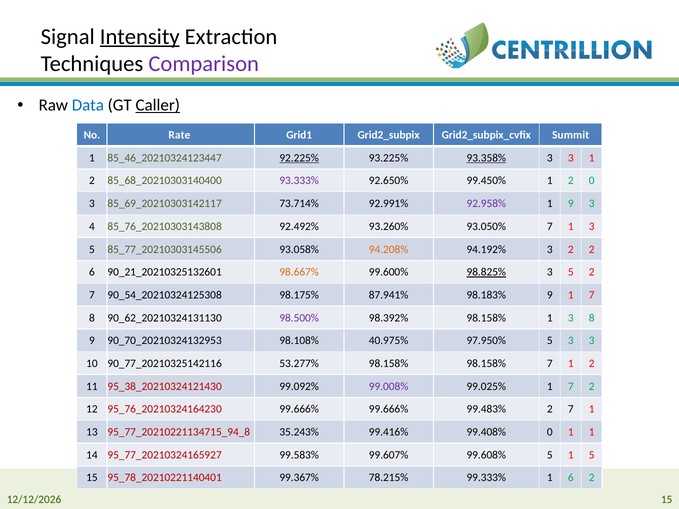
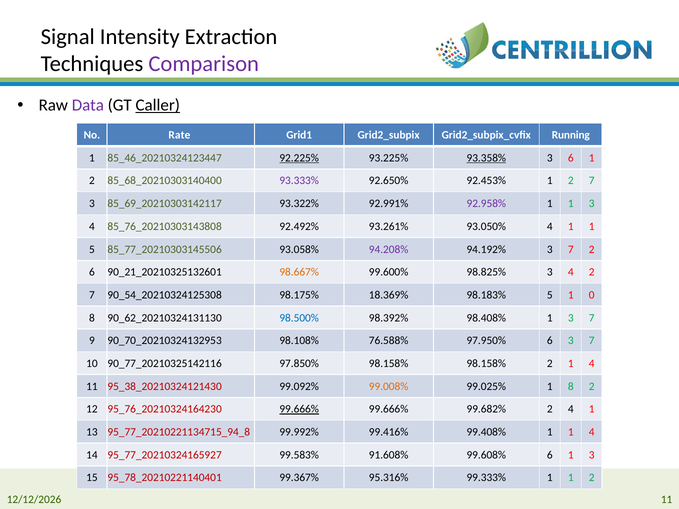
Intensity underline: present -> none (140, 37)
Data colour: blue -> purple (88, 105)
Summit: Summit -> Running (571, 135)
3: 3 -> 6 (571, 158)
99.450%: 99.450% -> 92.453% (486, 181)
1 2 0: 0 -> 7 (592, 181)
73.714%: 73.714% -> 93.322% (299, 204)
9: 9 -> 1 (571, 204)
93.260%: 93.260% -> 93.261% (389, 227)
93.050% 7: 7 -> 4 (550, 227)
3: 3 -> 1 (592, 227)
94.208% colour: orange -> purple (389, 249)
94.192% 3 2: 2 -> 7 (571, 249)
98.825% underline: present -> none (486, 272)
5: 5 -> 4 (571, 272)
87.941%: 87.941% -> 18.369% (389, 295)
98.183% 9: 9 -> 5 (550, 295)
7: 7 -> 0 (592, 295)
98.500% colour: purple -> blue (299, 318)
98.392% 98.158%: 98.158% -> 98.408% (486, 318)
1 3 8: 8 -> 7 (592, 318)
40.975%: 40.975% -> 76.588% (389, 341)
97.950% 5: 5 -> 6 (550, 341)
3: 3 -> 7 (592, 341)
53.277%: 53.277% -> 97.850% (299, 364)
98.158% 7: 7 -> 2 (550, 364)
2: 2 -> 4 (592, 364)
99.008% colour: purple -> orange (389, 387)
99.025% 1 7: 7 -> 8 (571, 387)
99.666% underline: none -> present (299, 409)
99.483%: 99.483% -> 99.682% (486, 409)
7: 7 -> 4 (571, 409)
35.243%: 35.243% -> 99.992% (299, 432)
99.408% 0: 0 -> 1 (550, 432)
1: 1 -> 4 (592, 432)
99.607%: 99.607% -> 91.608% (389, 455)
99.608% 5: 5 -> 6 (550, 455)
5: 5 -> 3 (592, 455)
78.215%: 78.215% -> 95.316% (389, 478)
99.333% 1 6: 6 -> 1 (571, 478)
15: 15 -> 11 (667, 500)
